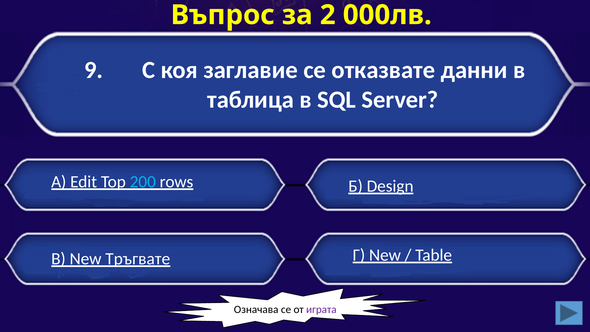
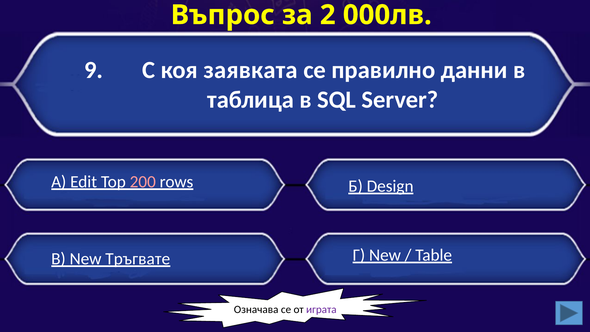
заглавие: заглавие -> заявката (250, 70)
отказвате: отказвате -> правилно (383, 70)
200 colour: light blue -> pink (143, 182)
